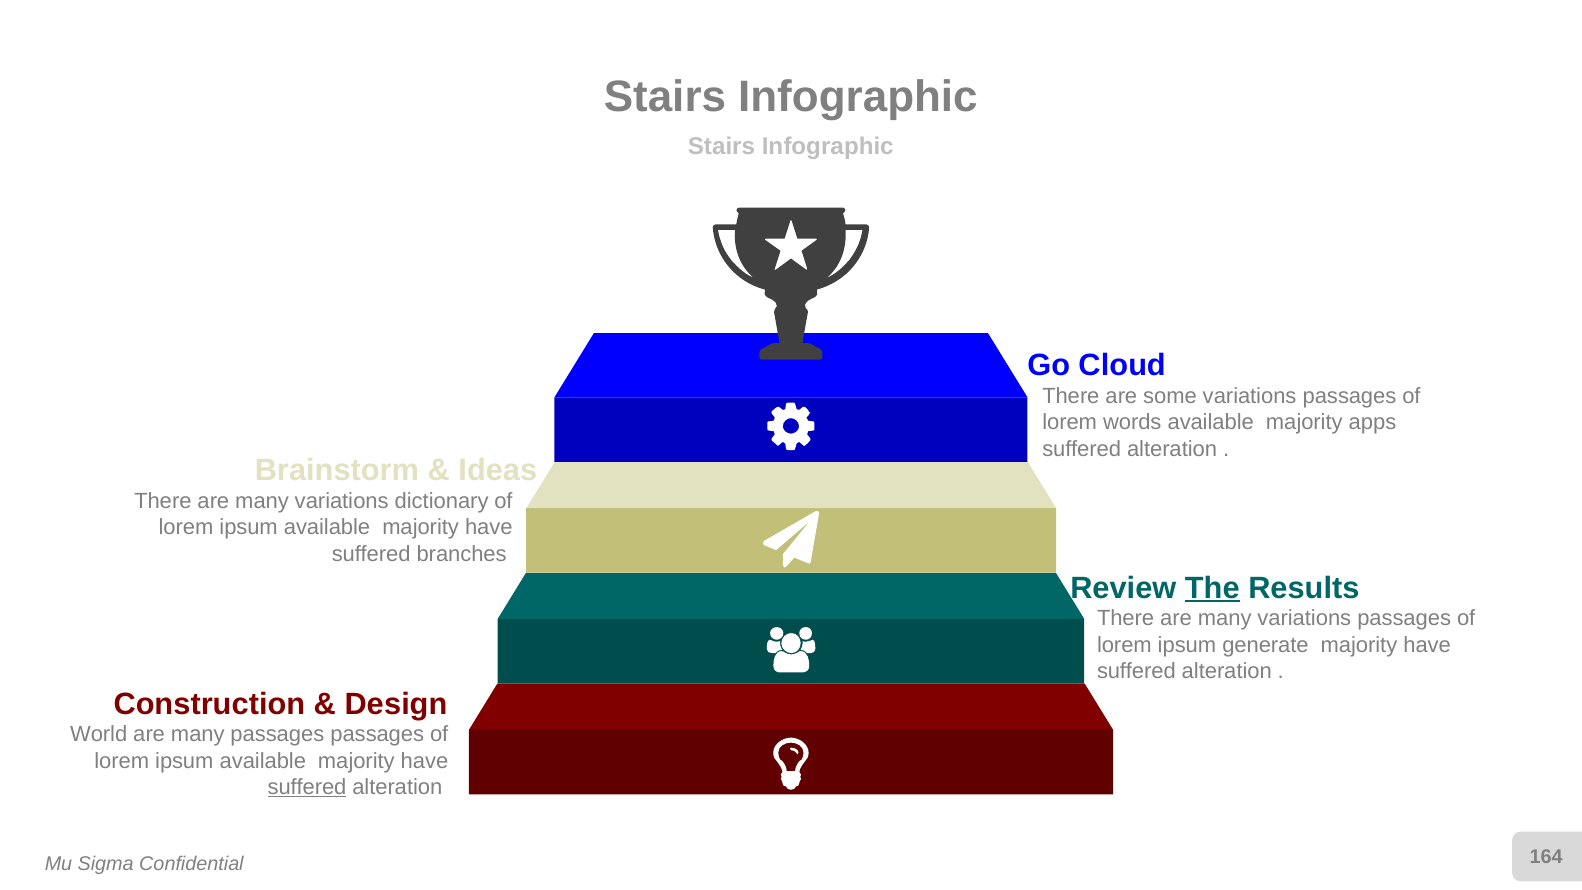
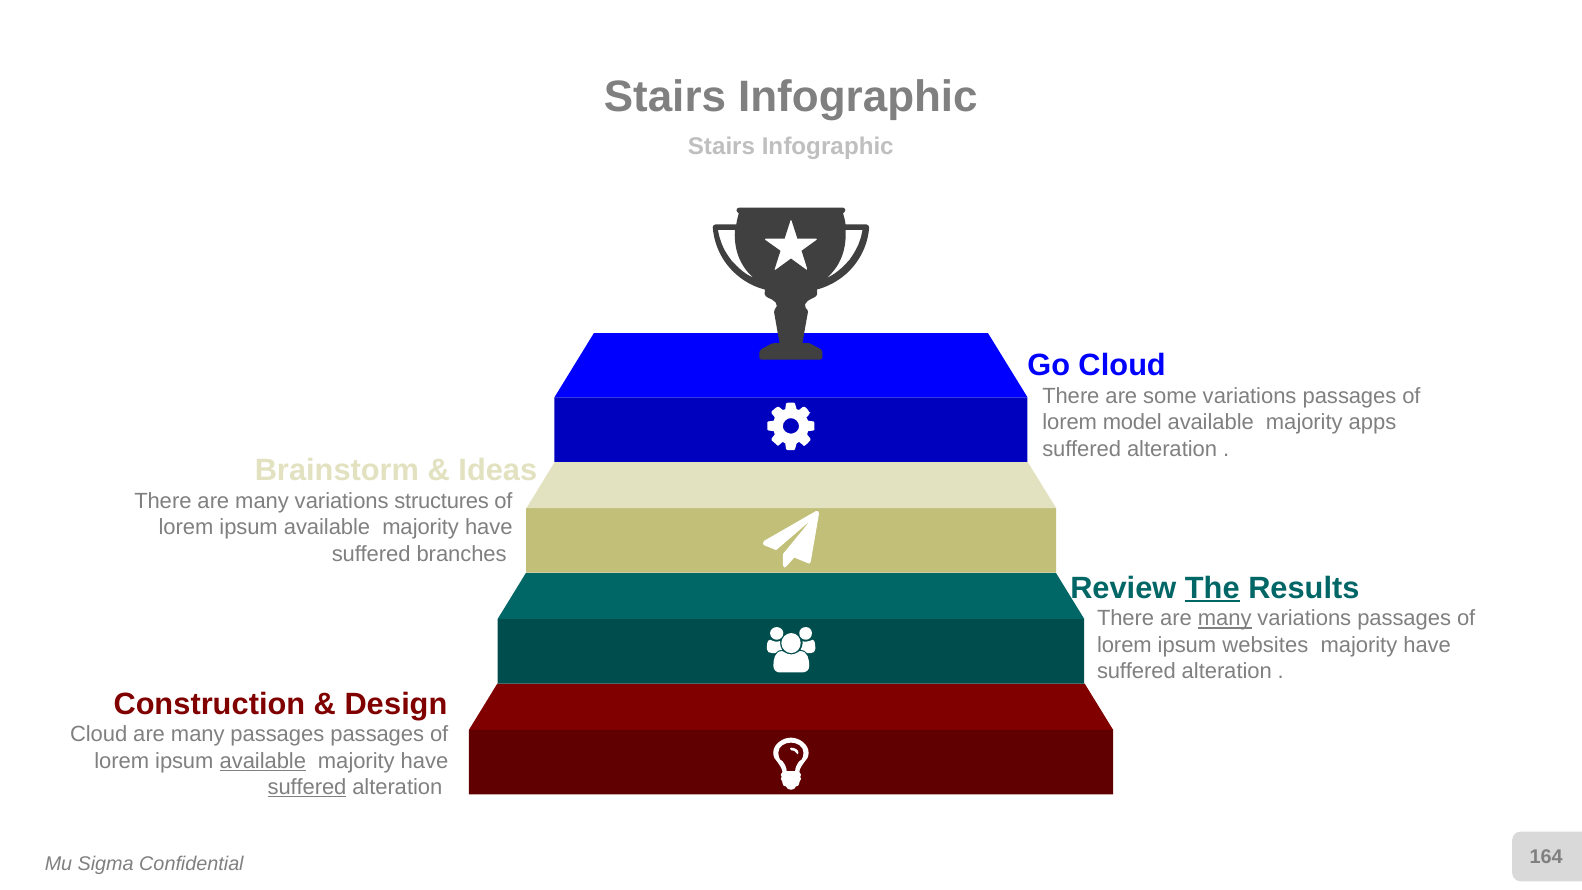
words: words -> model (1132, 423)
dictionary: dictionary -> structures (442, 501)
many underline: none -> present (1225, 618)
generate: generate -> websites (1265, 645)
World: World -> Cloud (99, 734)
available underline: none -> present (263, 761)
